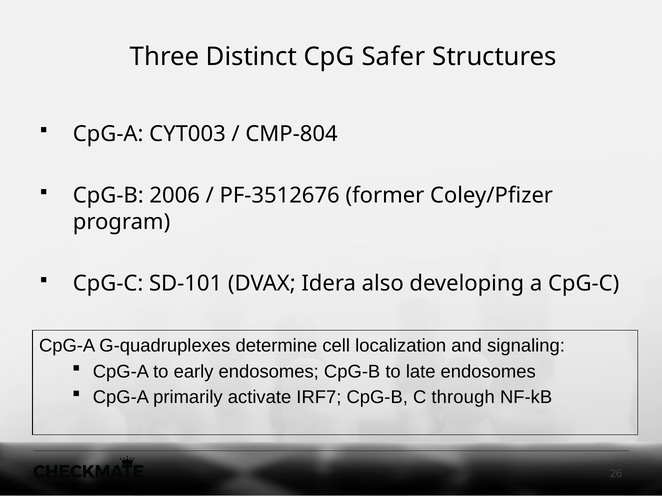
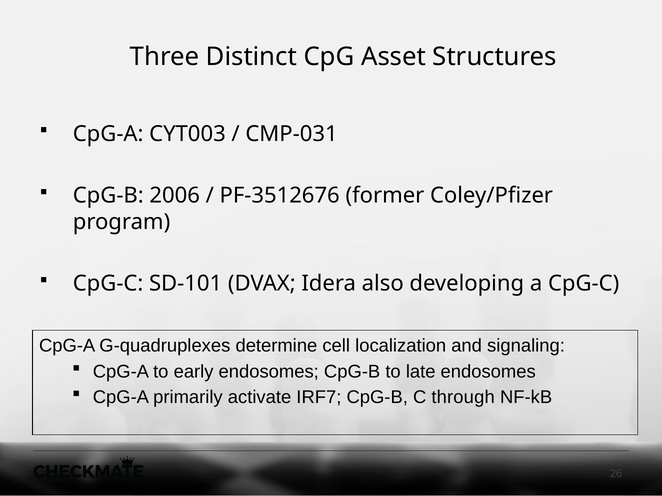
Safer: Safer -> Asset (393, 57)
CMP-804: CMP-804 -> CMP-031 (292, 134)
